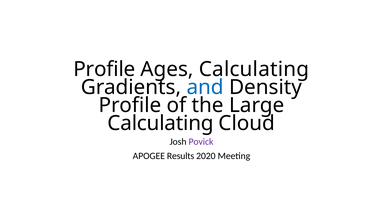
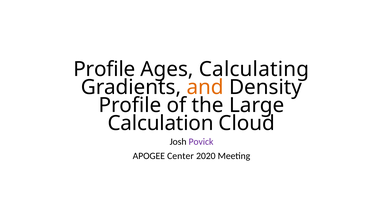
and colour: blue -> orange (205, 87)
Calculating: Calculating -> Calculation (161, 123)
Results: Results -> Center (180, 156)
